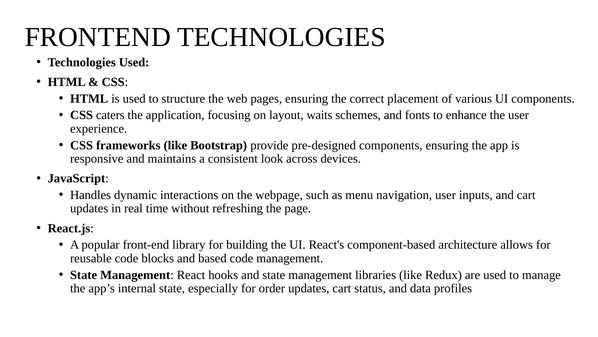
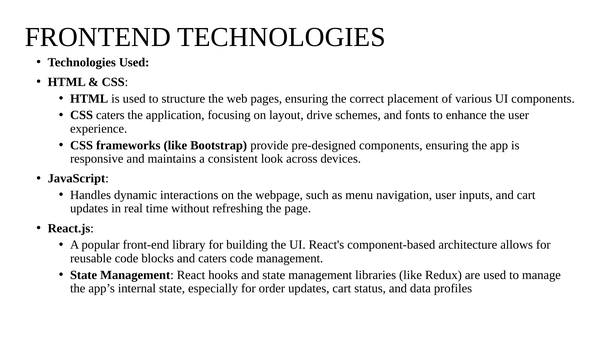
waits: waits -> drive (319, 115)
and based: based -> caters (212, 258)
